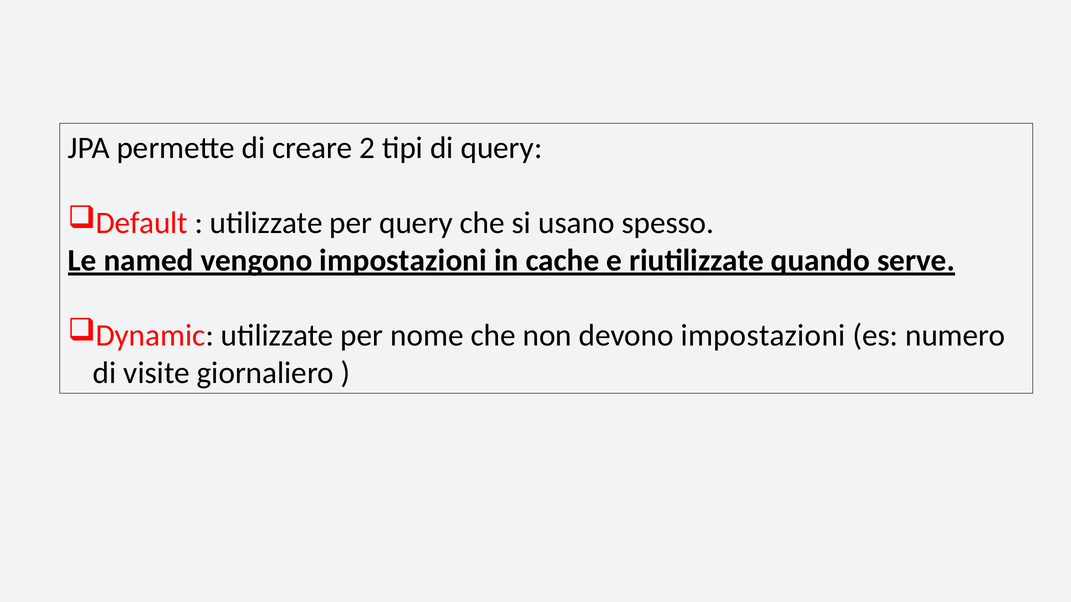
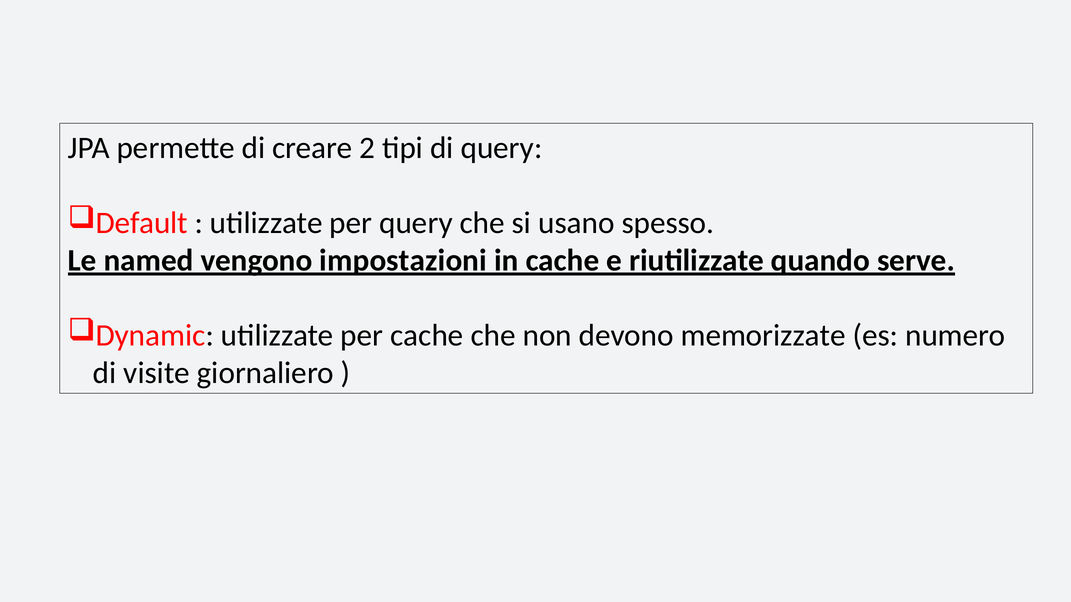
per nome: nome -> cache (427, 336)
devono impostazioni: impostazioni -> memorizzate (763, 336)
